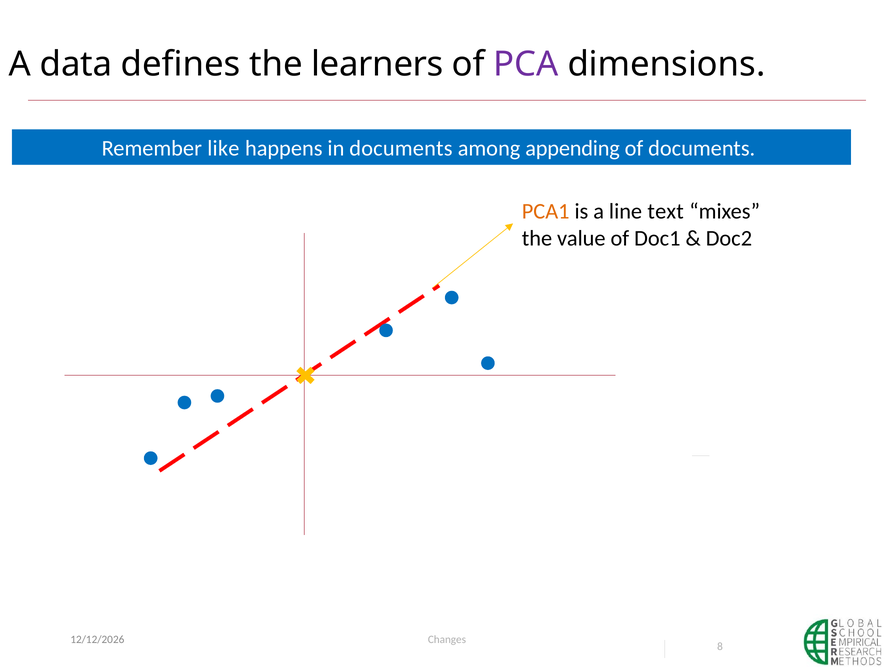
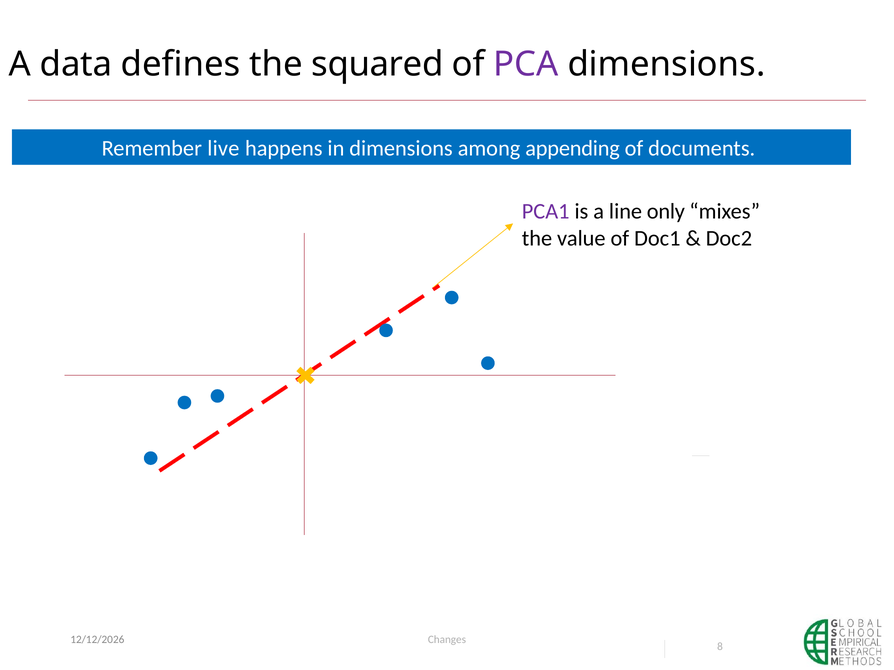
learners: learners -> squared (377, 64)
like: like -> live (223, 149)
in documents: documents -> dimensions (401, 149)
PCA1 colour: orange -> purple (546, 212)
text: text -> only (666, 212)
